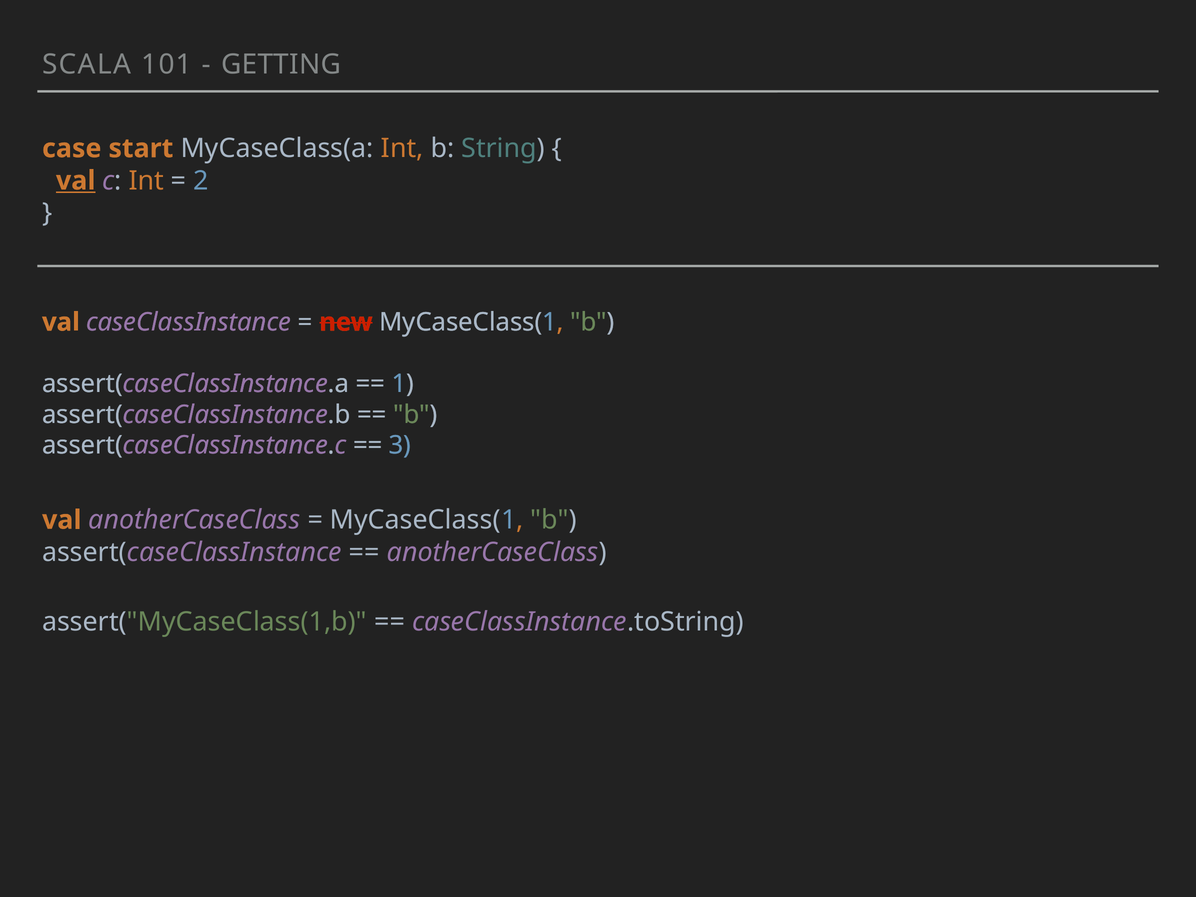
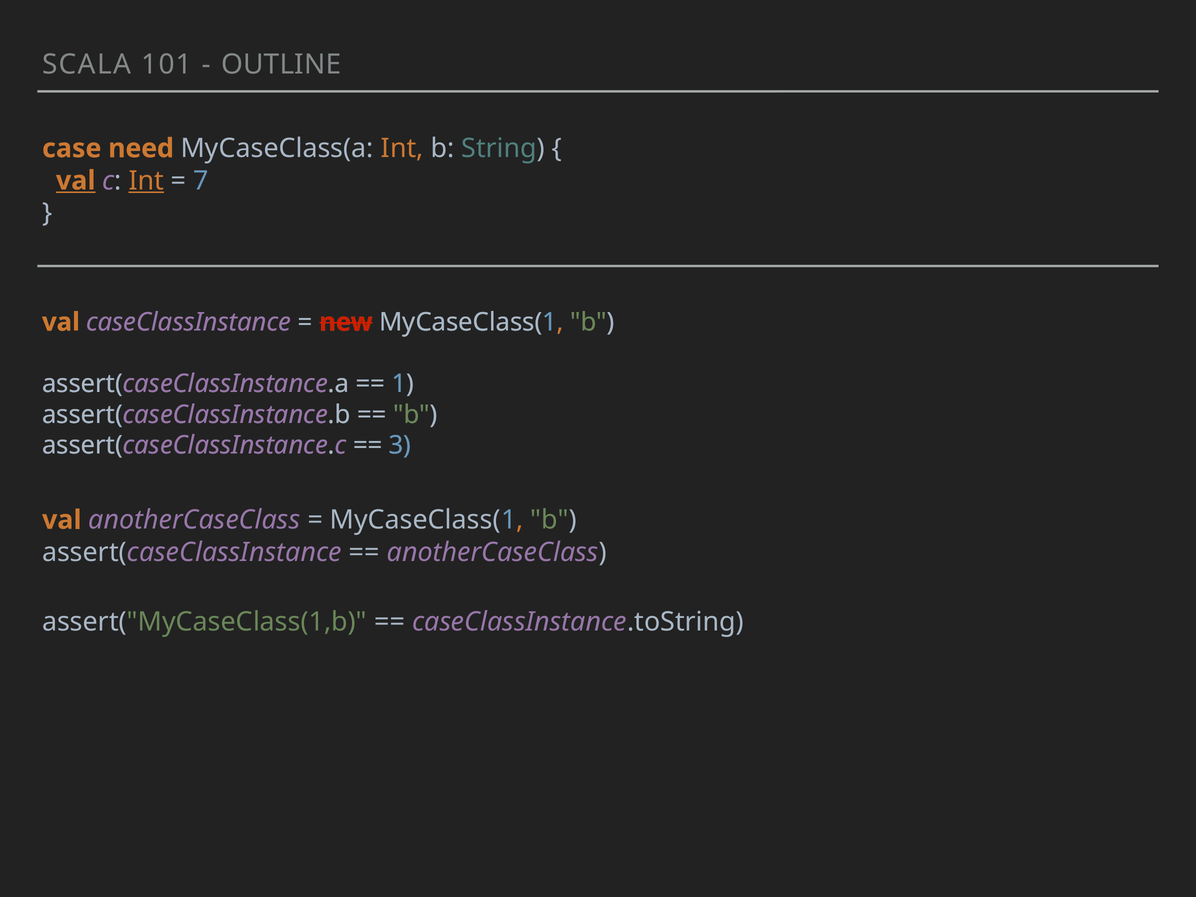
GETTING: GETTING -> OUTLINE (281, 65)
start: start -> need (141, 148)
Int underline: none -> present (146, 181)
2: 2 -> 7 (201, 181)
